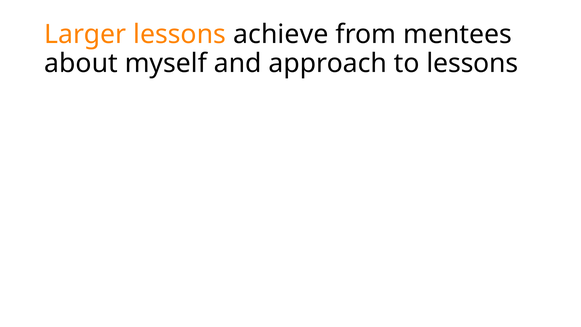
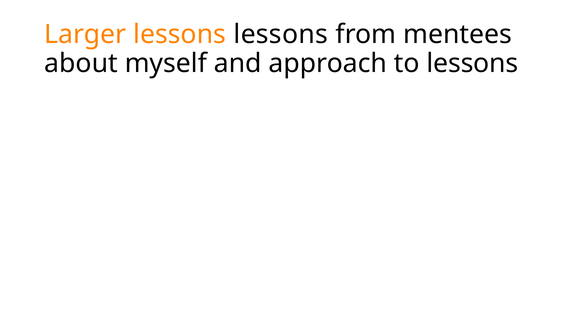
lessons achieve: achieve -> lessons (281, 34)
